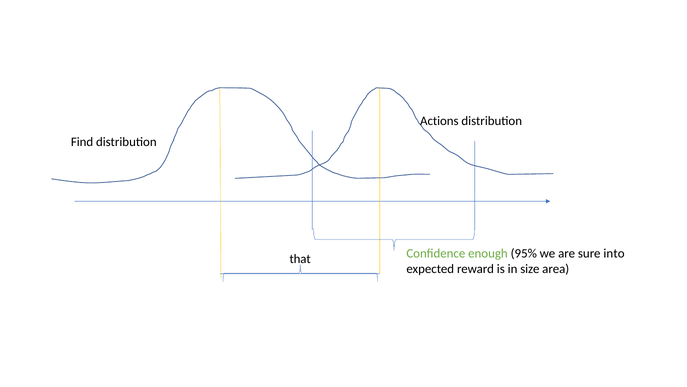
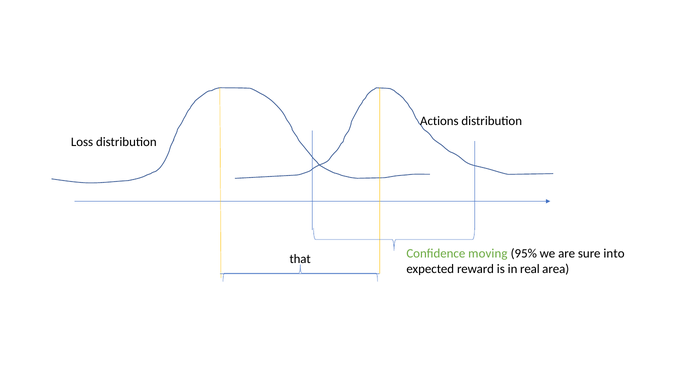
Find: Find -> Loss (82, 142)
enough: enough -> moving (488, 253)
size: size -> real (530, 268)
